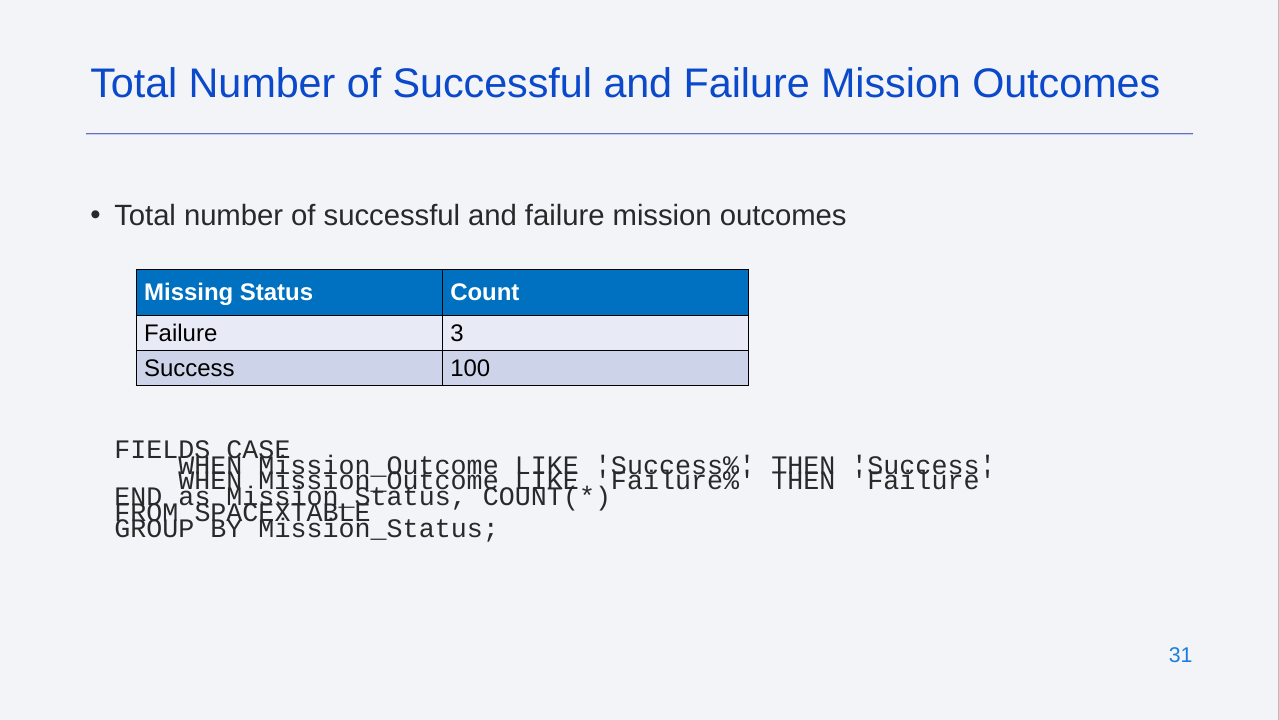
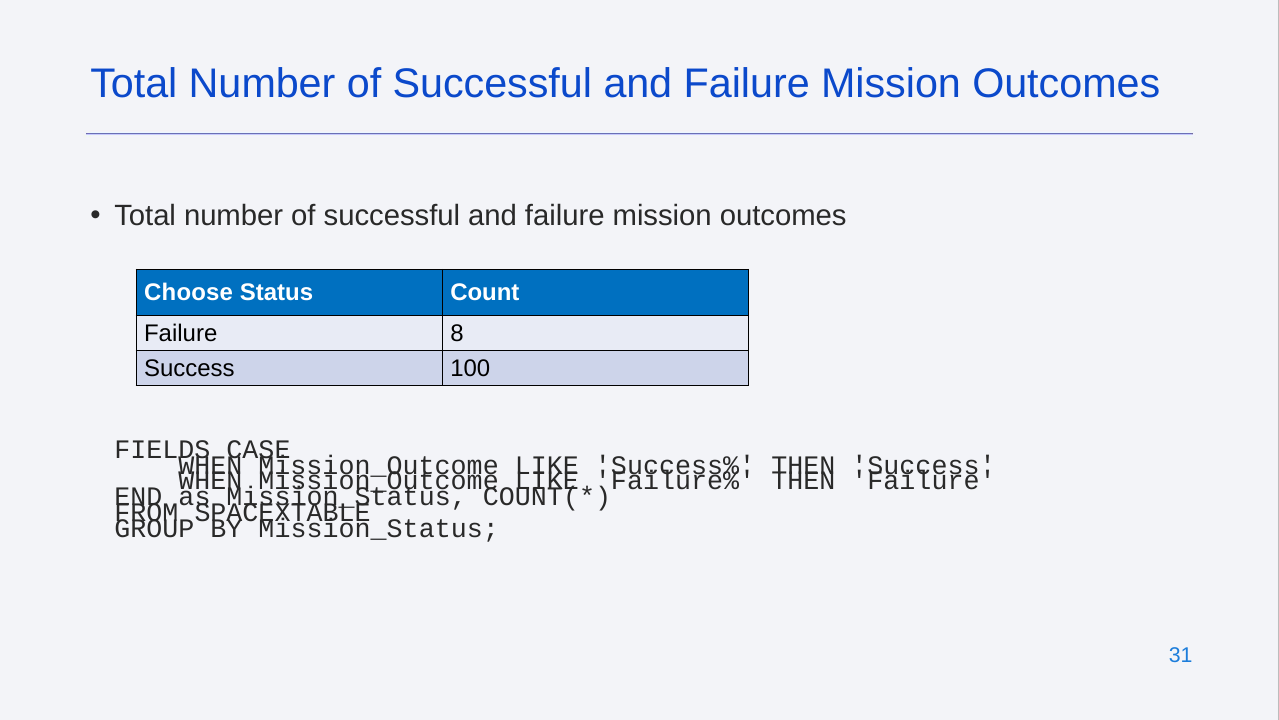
Missing: Missing -> Choose (189, 293)
3: 3 -> 8 (457, 333)
